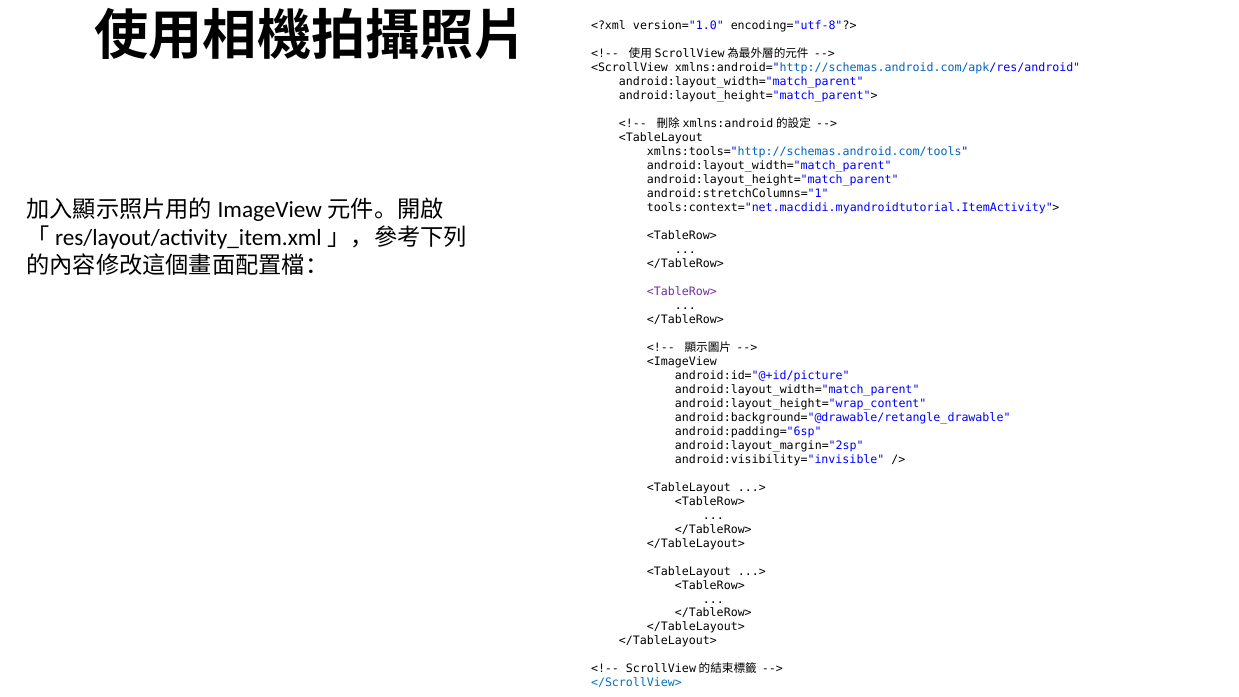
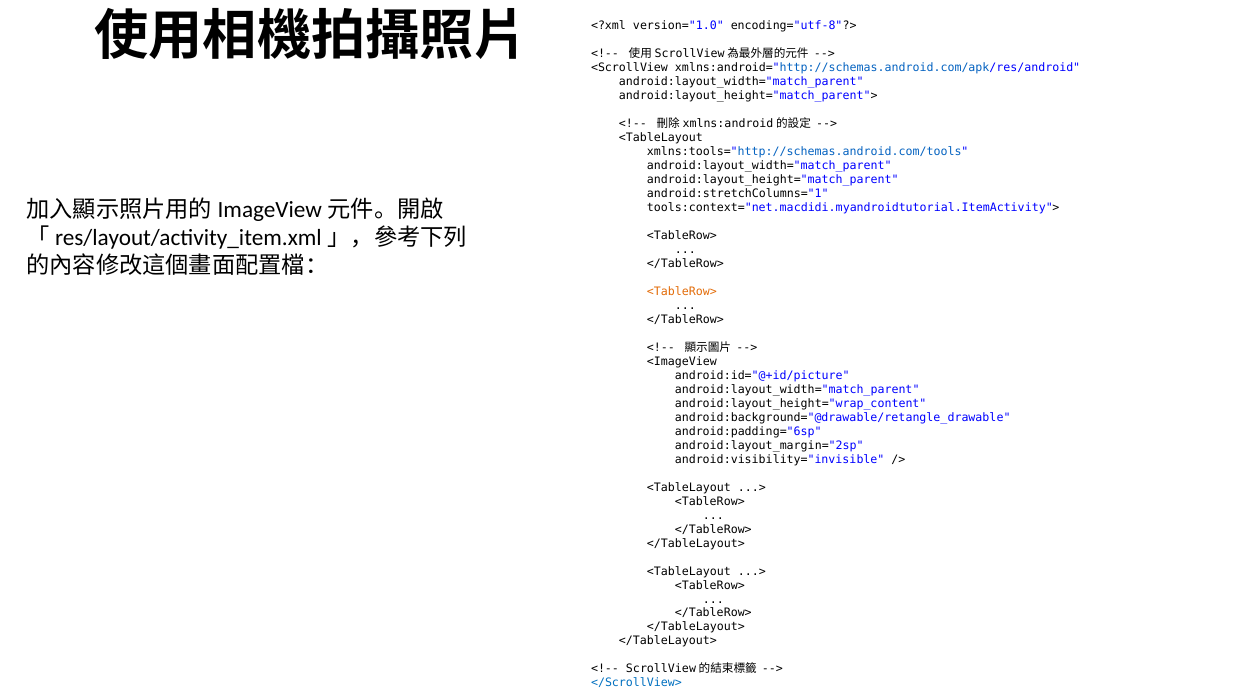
<TableRow> colour: purple -> orange (682, 292)
